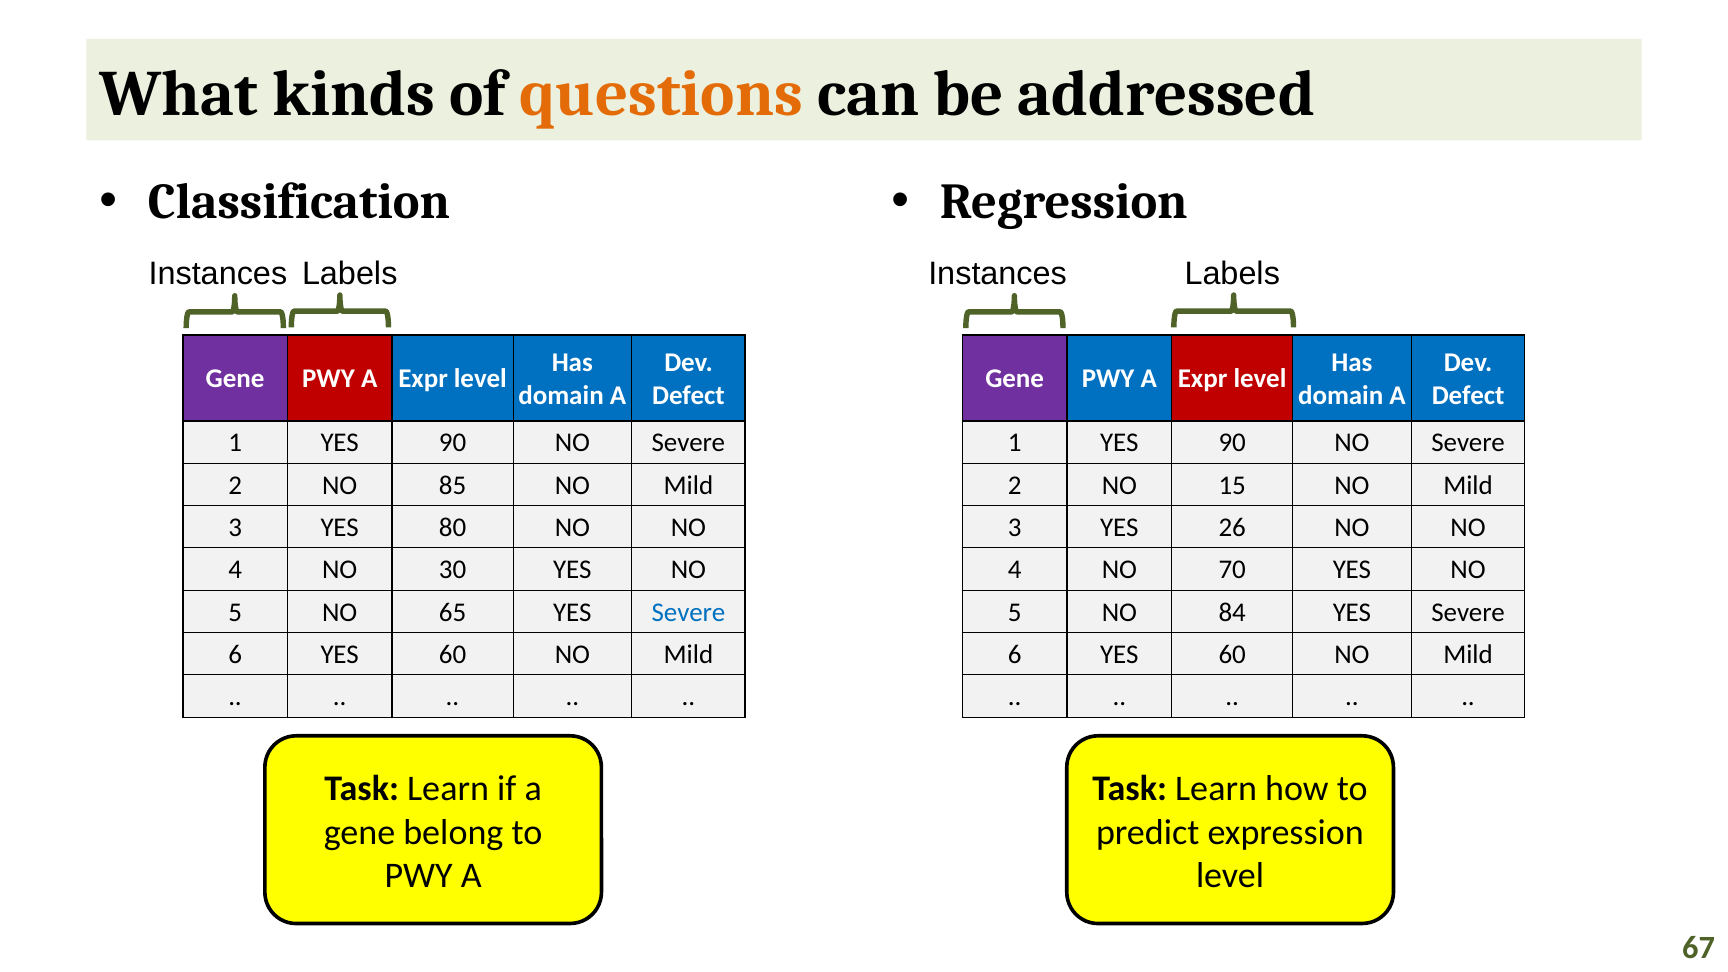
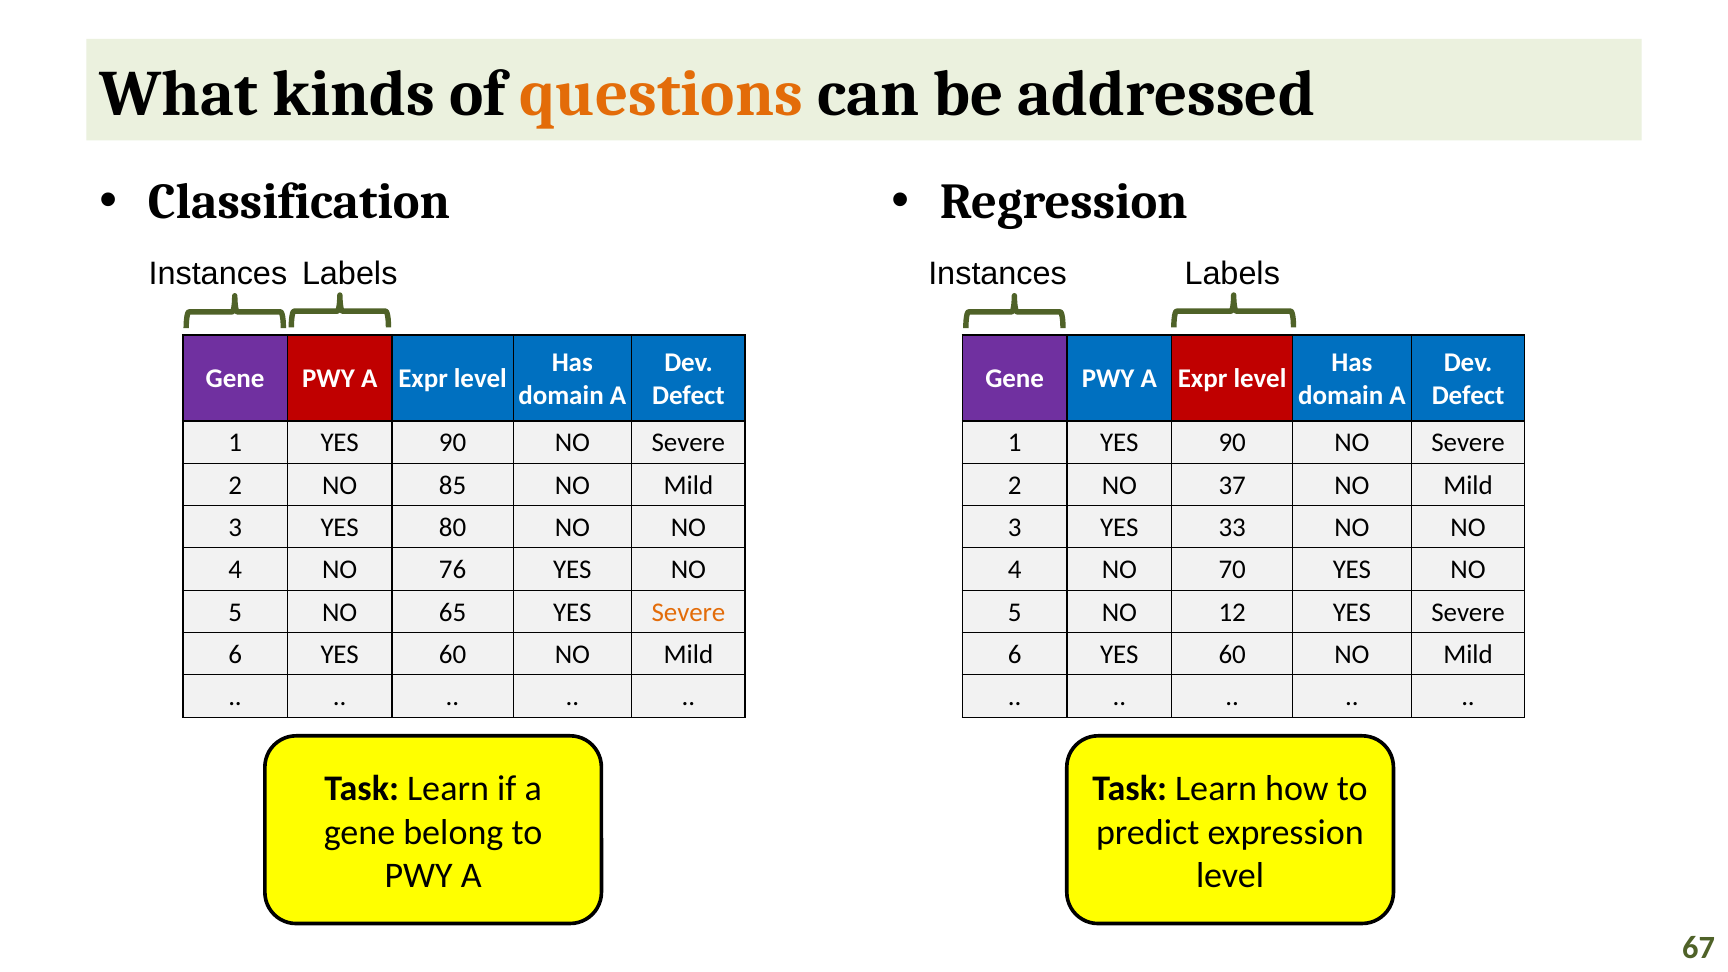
15: 15 -> 37 (1232, 485)
26: 26 -> 33 (1232, 528)
30: 30 -> 76 (453, 570)
Severe colour: blue -> orange (688, 612)
84: 84 -> 12 (1232, 612)
